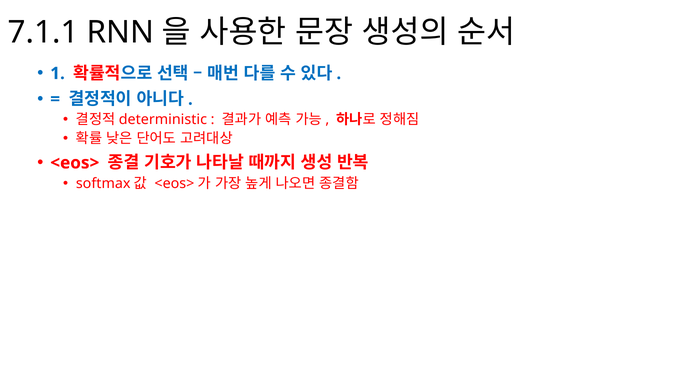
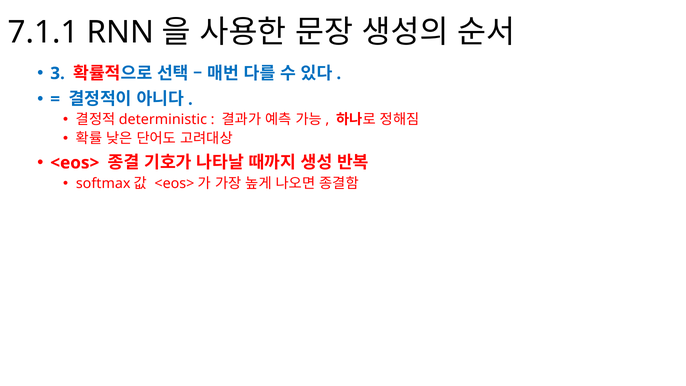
1: 1 -> 3 (58, 73)
